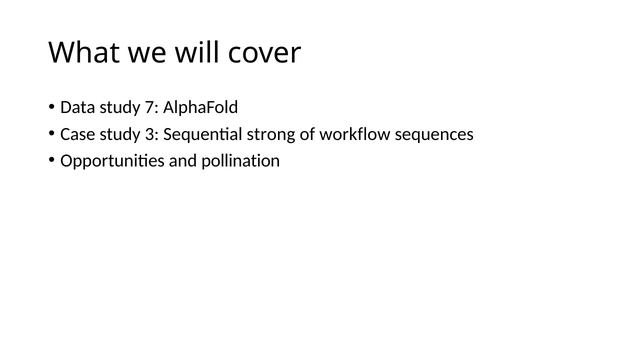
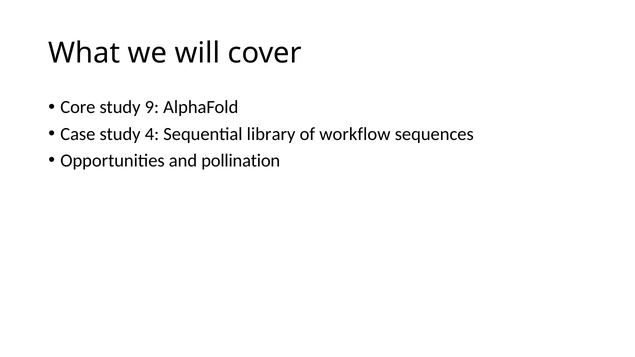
Data: Data -> Core (78, 107)
7: 7 -> 9 (152, 107)
3: 3 -> 4 (152, 134)
strong: strong -> library (271, 134)
